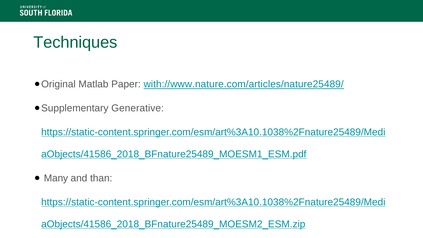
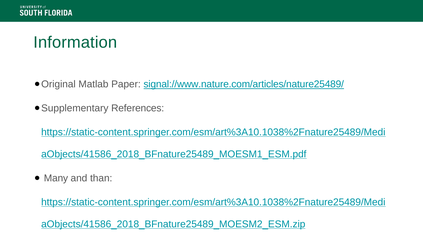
Techniques: Techniques -> Information (75, 43)
with://www.nature.com/articles/nature25489/: with://www.nature.com/articles/nature25489/ -> signal://www.nature.com/articles/nature25489/ (244, 84)
Generative: Generative -> References (138, 108)
